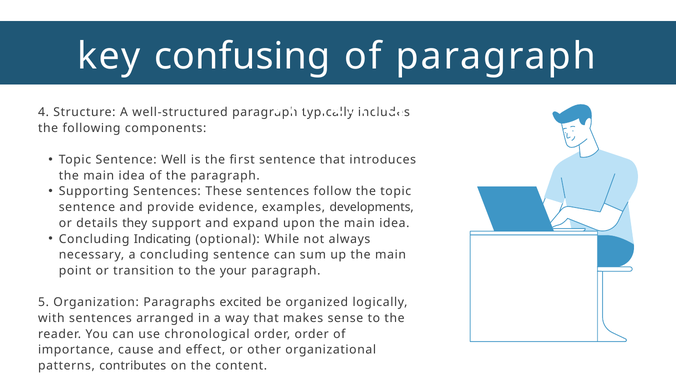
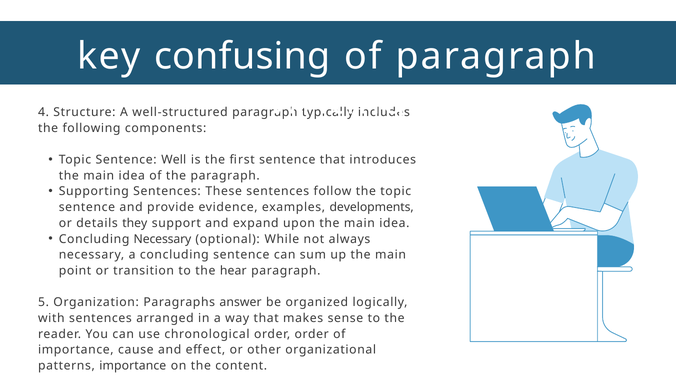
Concluding Indicating: Indicating -> Necessary (162, 239)
your: your -> hear (233, 271)
excited: excited -> answer (241, 303)
patterns contributes: contributes -> importance (133, 366)
